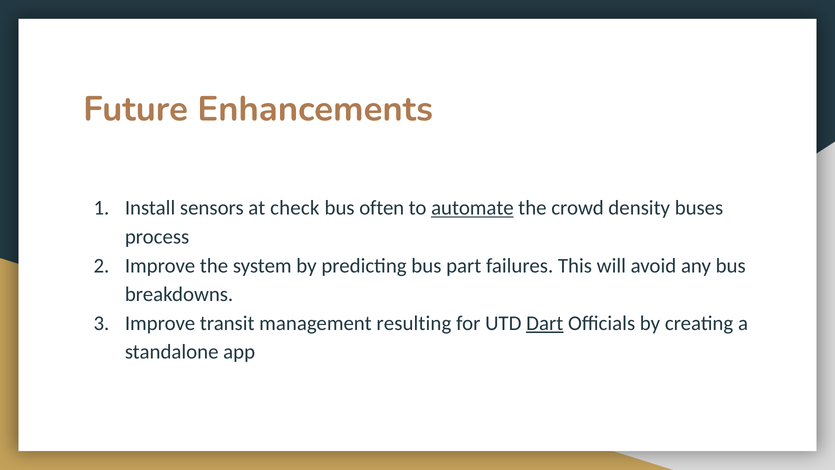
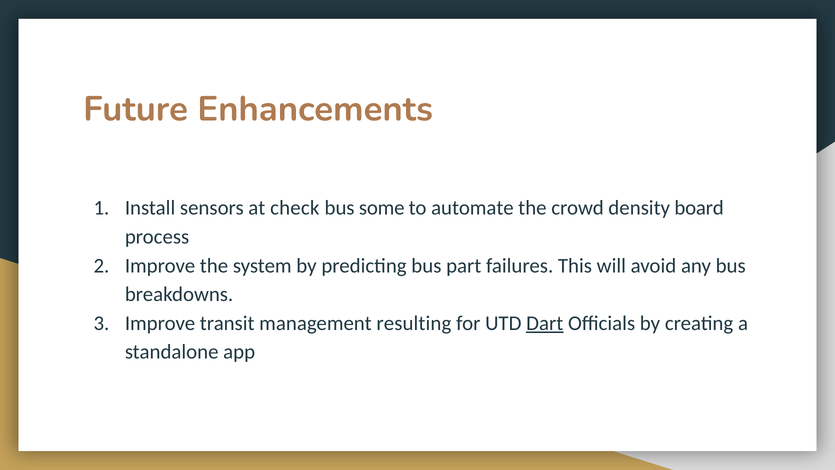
often: often -> some (382, 208)
automate underline: present -> none (472, 208)
buses: buses -> board (699, 208)
